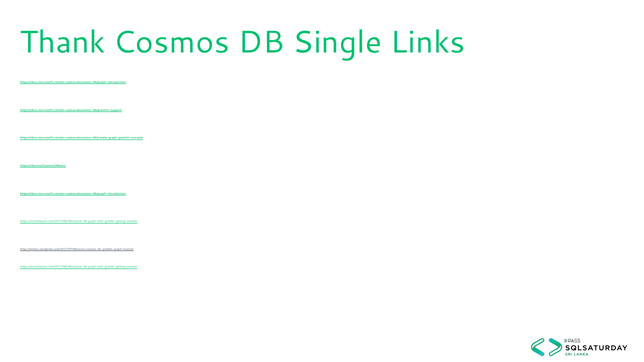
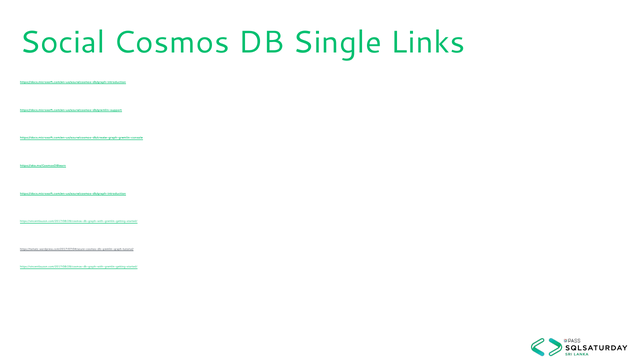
Thank: Thank -> Social (63, 42)
